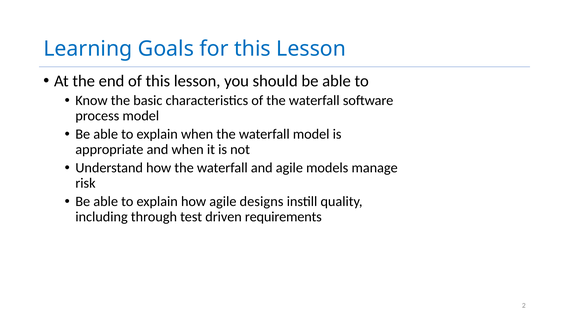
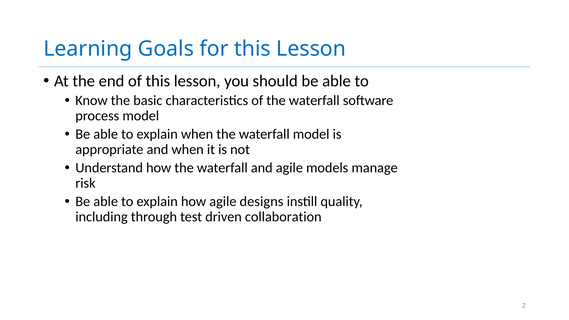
requirements: requirements -> collaboration (283, 217)
